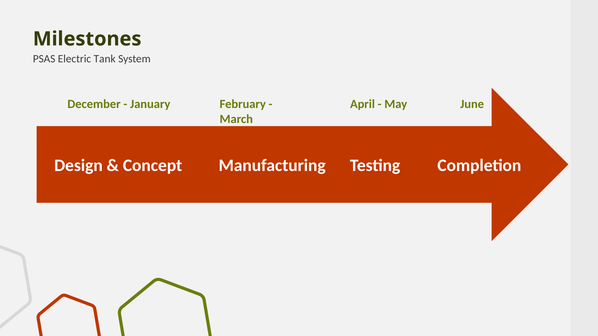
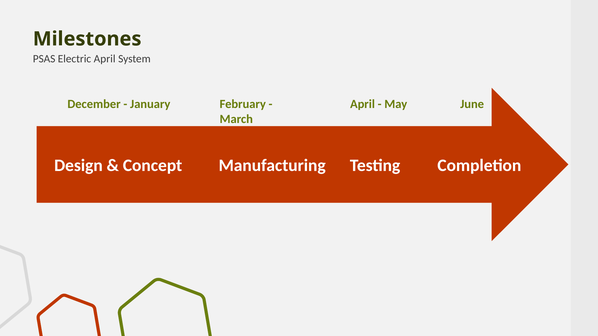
Electric Tank: Tank -> April (105, 59)
